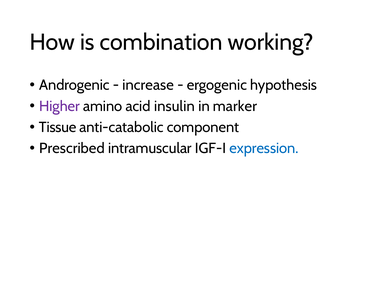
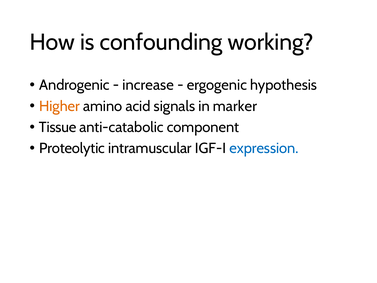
combination: combination -> confounding (161, 42)
Higher colour: purple -> orange (59, 106)
insulin: insulin -> signals (174, 106)
Prescribed: Prescribed -> Proteolytic (72, 148)
